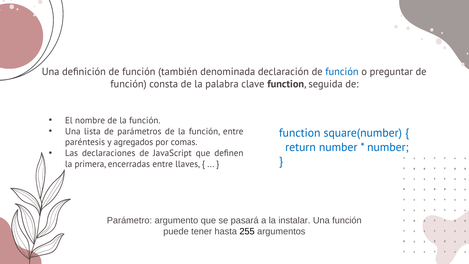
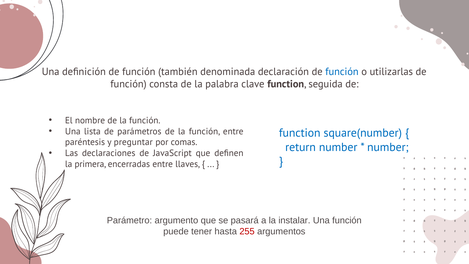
preguntar: preguntar -> utilizarlas (391, 72)
agregados: agregados -> preguntar (133, 142)
255 colour: black -> red (247, 231)
